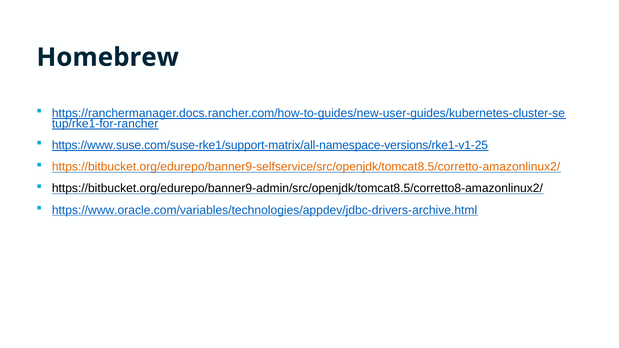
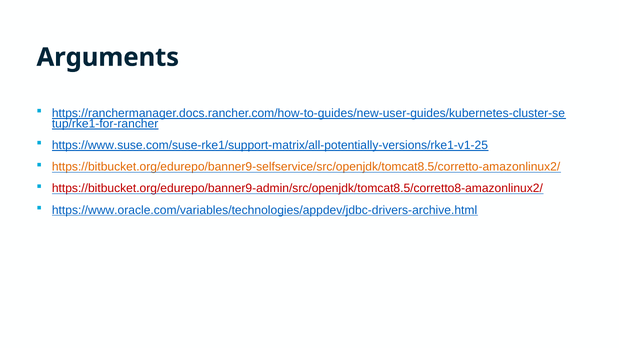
Homebrew: Homebrew -> Arguments (108, 57)
https://www.suse.com/suse-rke1/support-matrix/all-namespace-versions/rke1-v1-25: https://www.suse.com/suse-rke1/support-matrix/all-namespace-versions/rke1-v1-25 -> https://www.suse.com/suse-rke1/support-matrix/all-potentially-versions/rke1-v1-25 (270, 145)
https://bitbucket.org/edurepo/banner9-admin/src/openjdk/tomcat8.5/corretto8-amazonlinux2/ colour: black -> red (297, 189)
